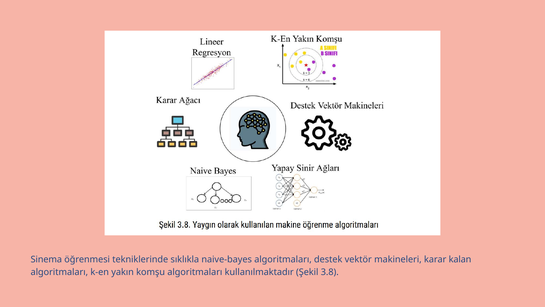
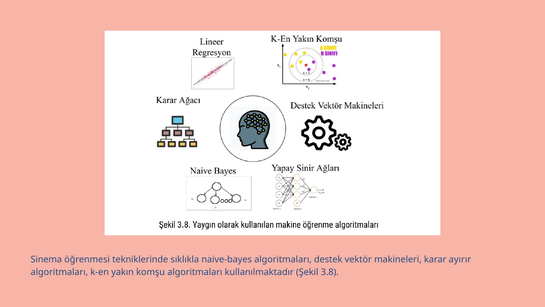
kalan: kalan -> ayırır (460, 259)
